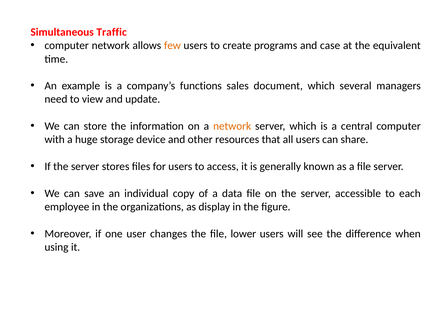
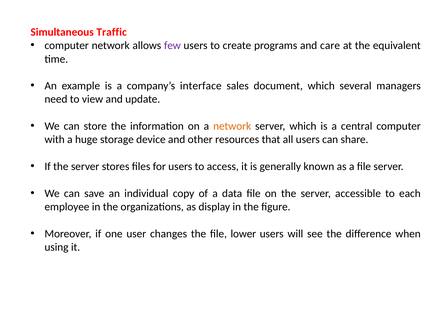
few colour: orange -> purple (172, 46)
case: case -> care (330, 46)
functions: functions -> interface (201, 86)
